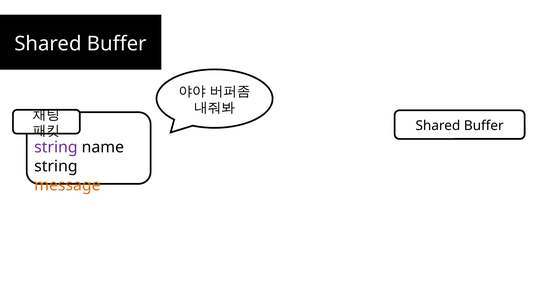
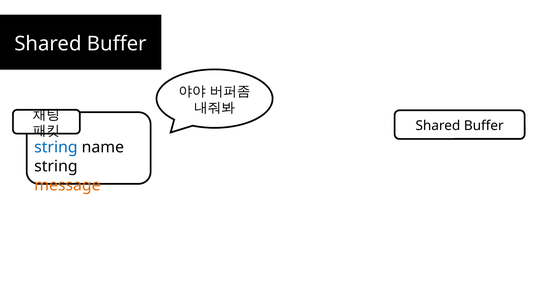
string colour: purple -> blue (56, 148)
